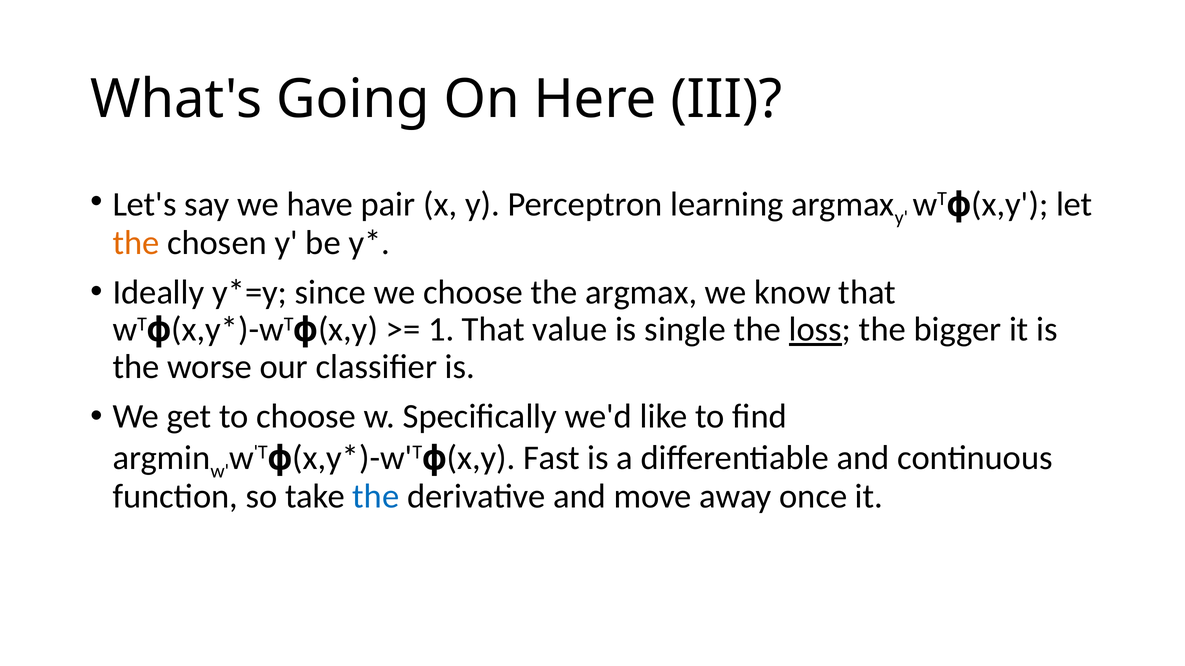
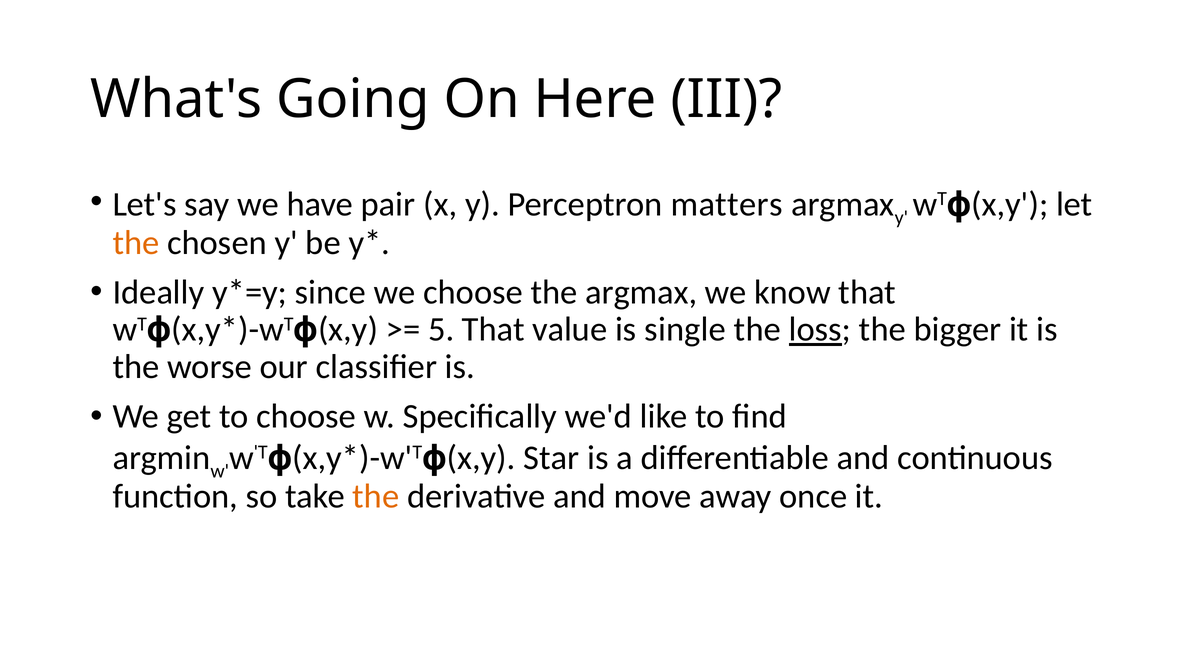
learning: learning -> matters (727, 204)
1: 1 -> 5 (441, 330)
Fast: Fast -> Star (551, 458)
the colour: blue -> orange (376, 497)
